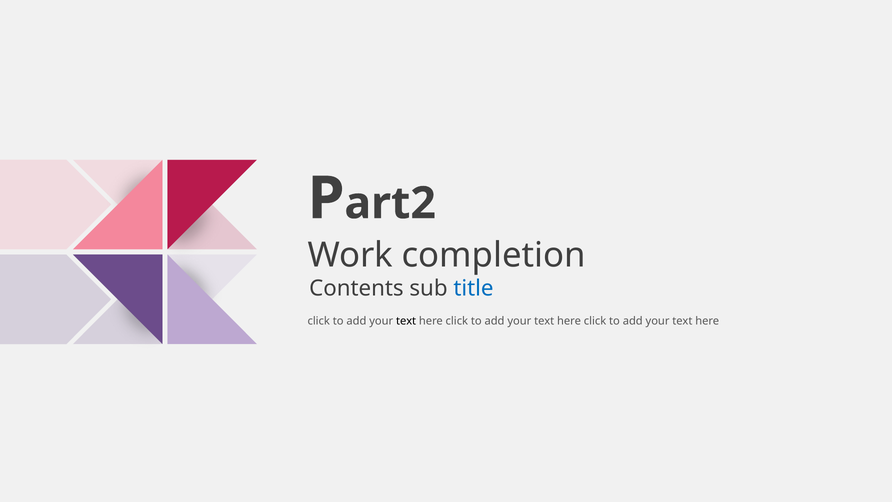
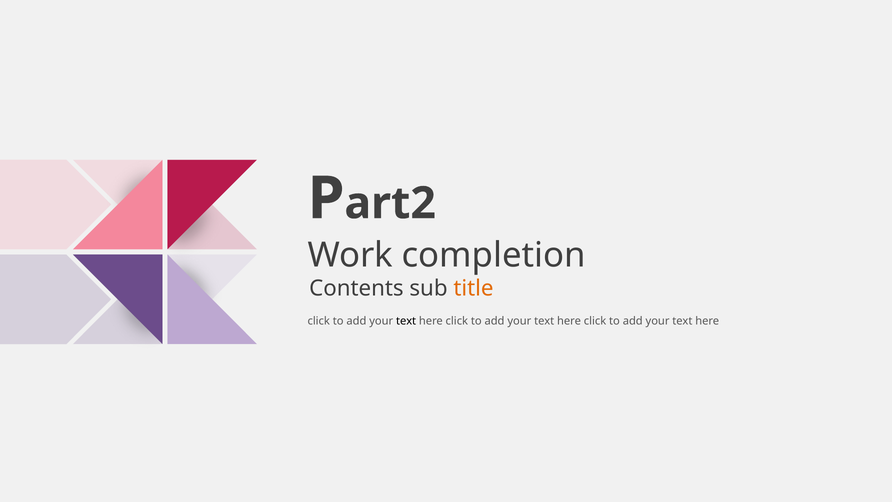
title colour: blue -> orange (473, 288)
